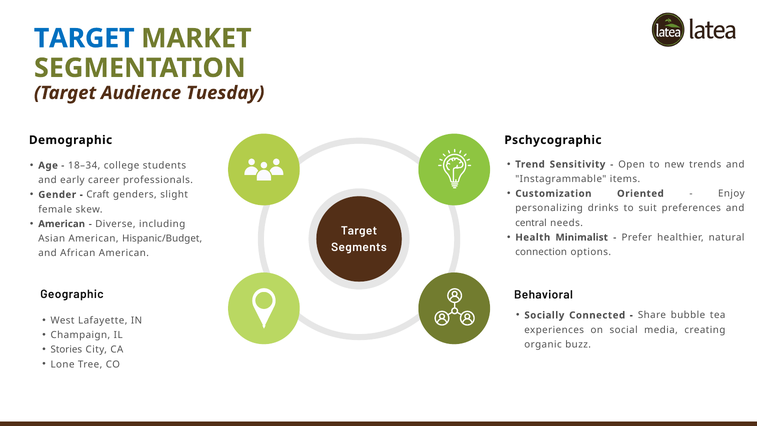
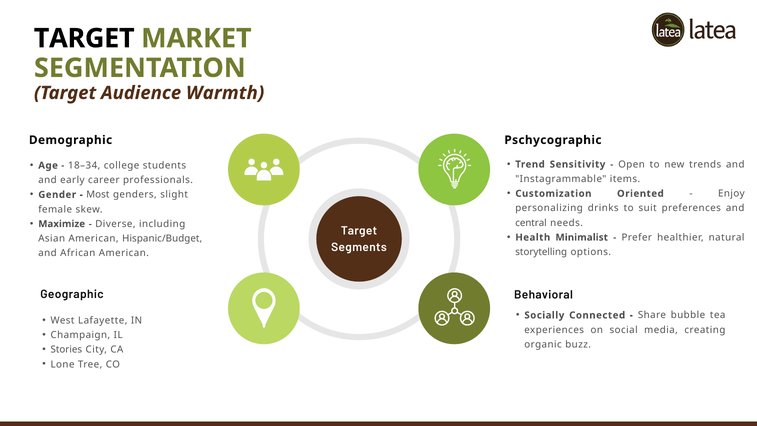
TARGET colour: blue -> black (84, 38)
Tuesday: Tuesday -> Warmth (225, 93)
Craft: Craft -> Most (98, 195)
American: American -> Maximize (62, 224)
connection: connection -> storytelling (541, 252)
